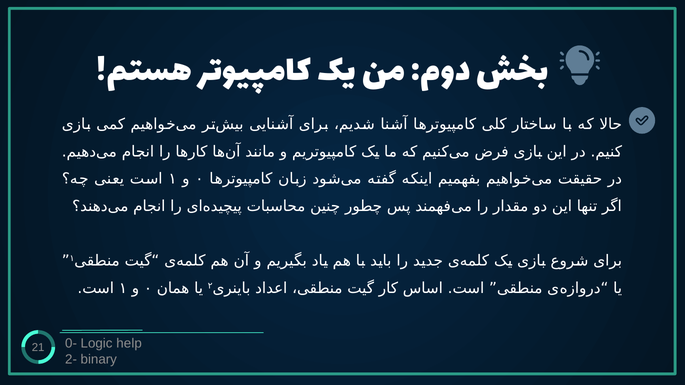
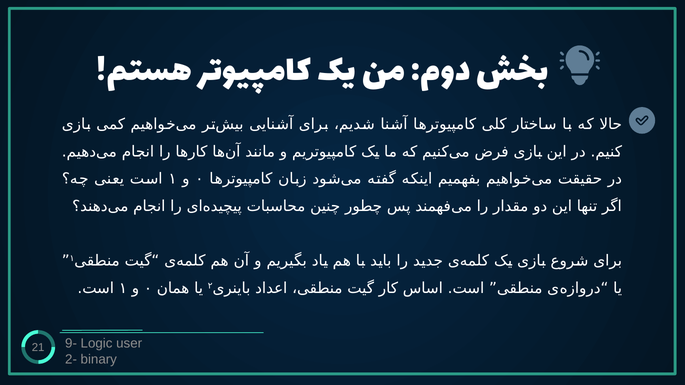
0-: 0- -> 9- (71, 344)
help: help -> user (129, 344)
